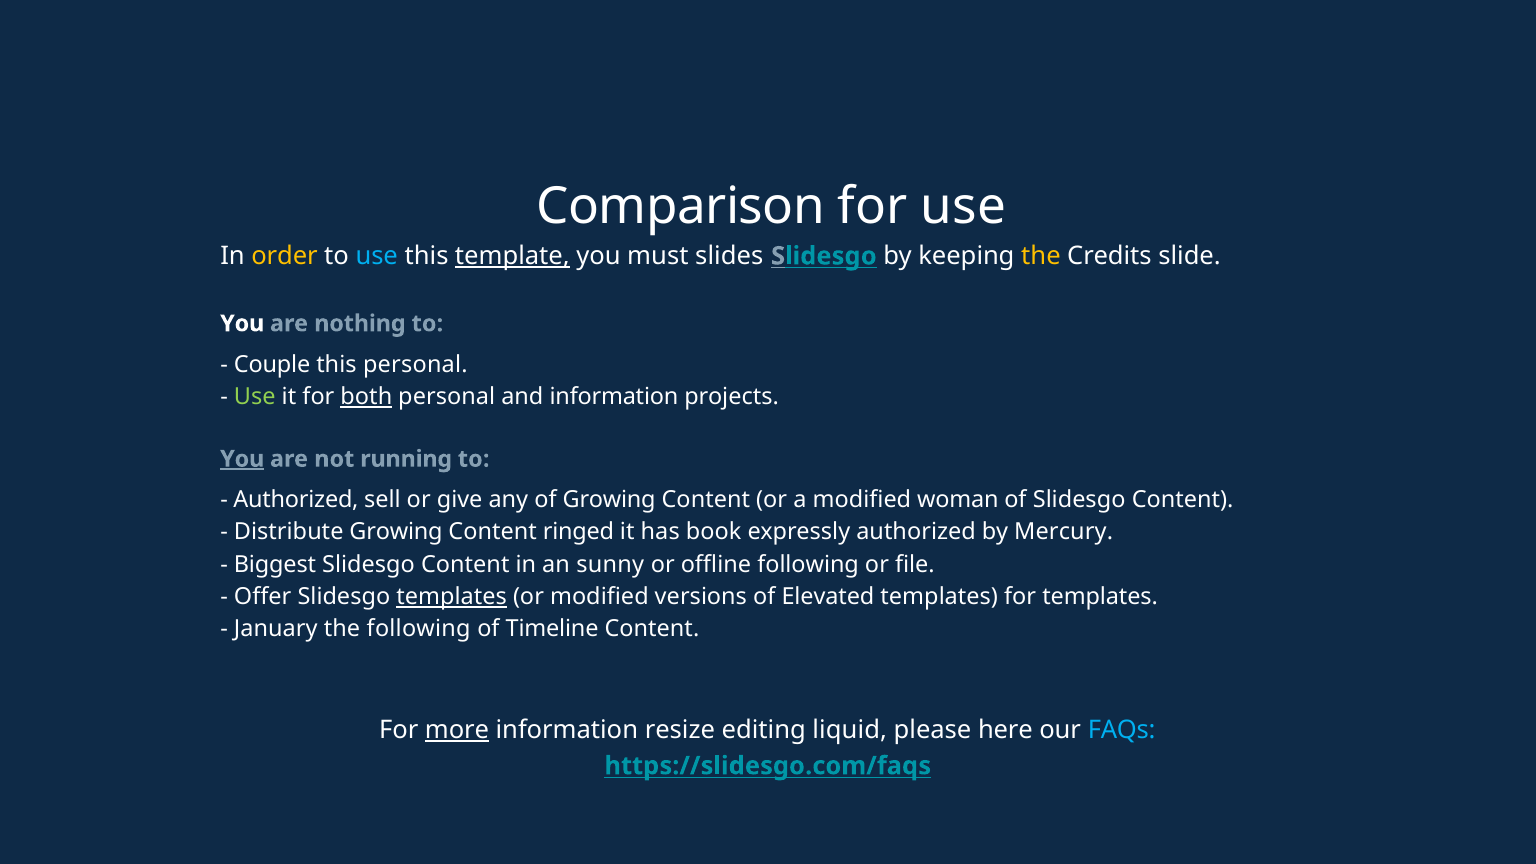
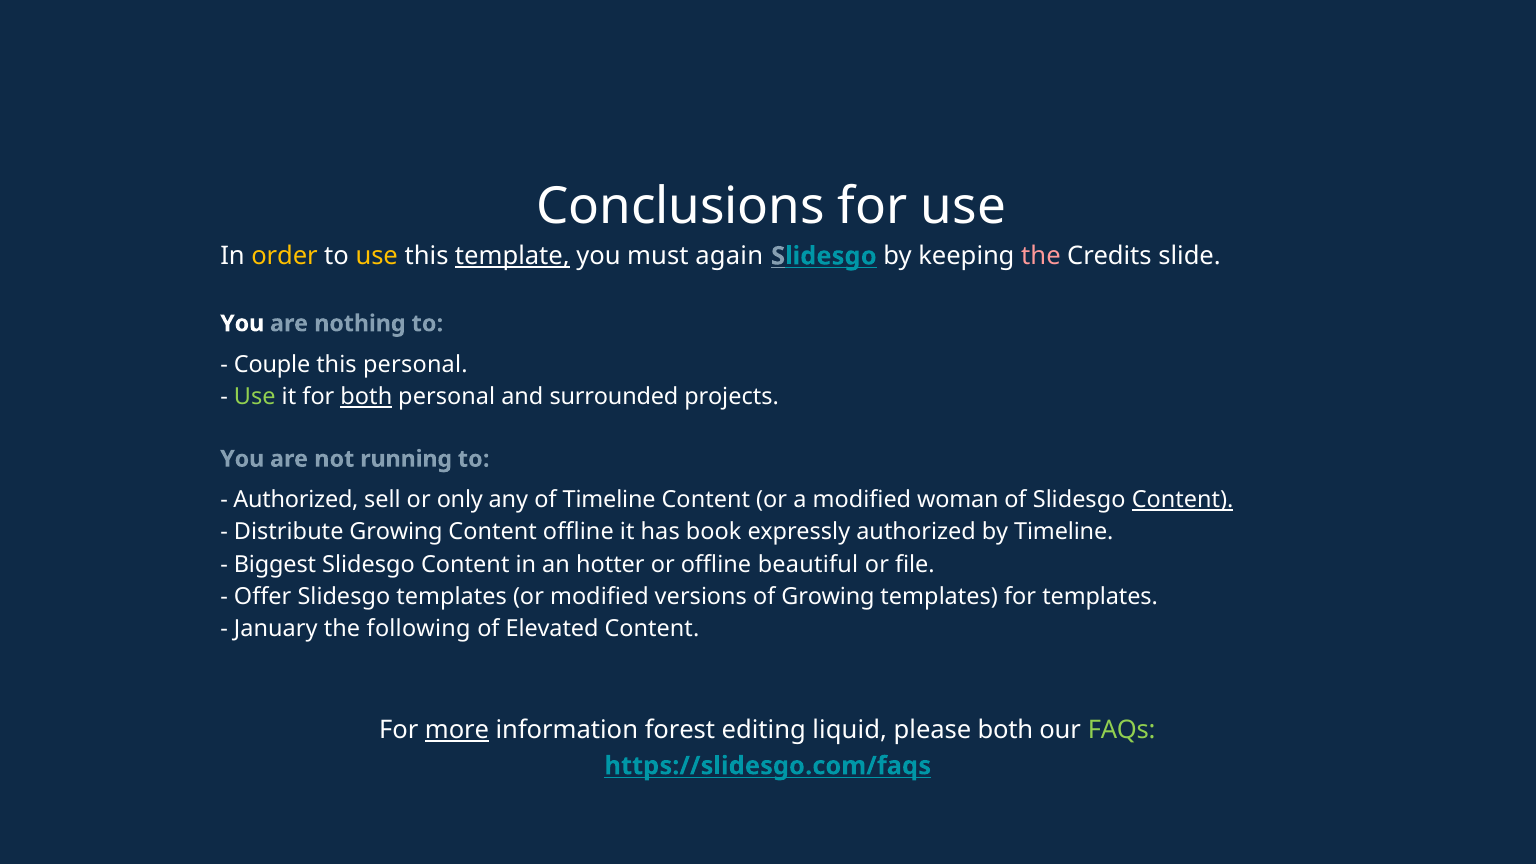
Comparison: Comparison -> Conclusions (681, 206)
use colour: light blue -> yellow (377, 256)
slides: slides -> again (729, 256)
the colour: yellow -> pink (1041, 256)
and information: information -> surrounded (614, 397)
You underline: present -> none (242, 459)
give: give -> only (460, 500)
of Growing: Growing -> Timeline (609, 500)
Content underline: none -> present (1183, 500)
Content ringed: ringed -> offline (578, 532)
by Mercury: Mercury -> Timeline (1064, 532)
sunny: sunny -> hotter (610, 565)
offline following: following -> beautiful (808, 565)
templates underline: present -> none (452, 597)
of Elevated: Elevated -> Growing (828, 597)
Timeline: Timeline -> Elevated (552, 629)
resize: resize -> forest (680, 730)
please here: here -> both (1005, 730)
FAQs colour: light blue -> light green (1122, 730)
